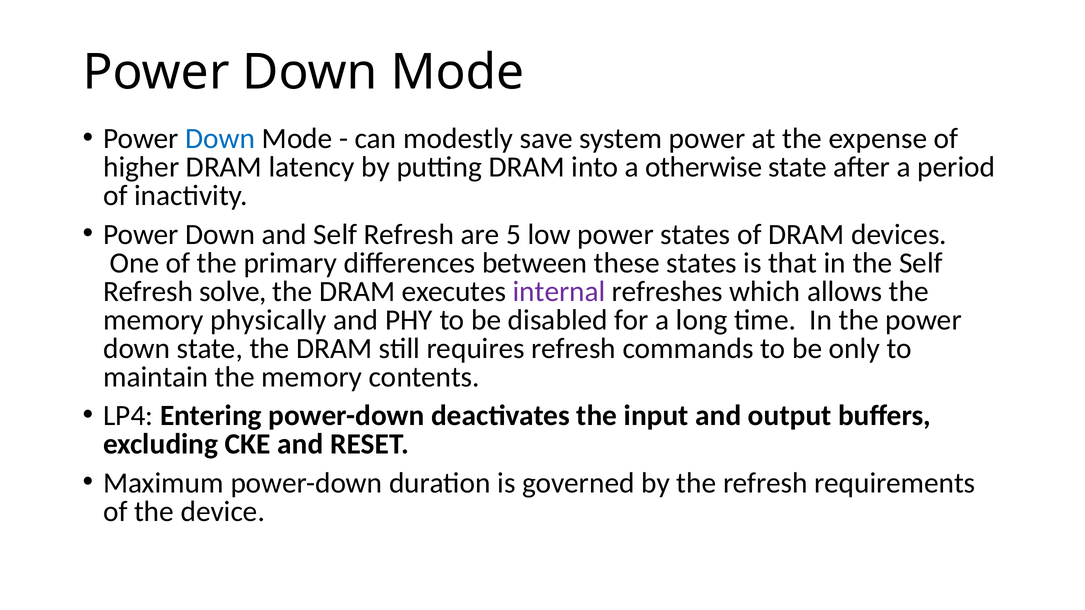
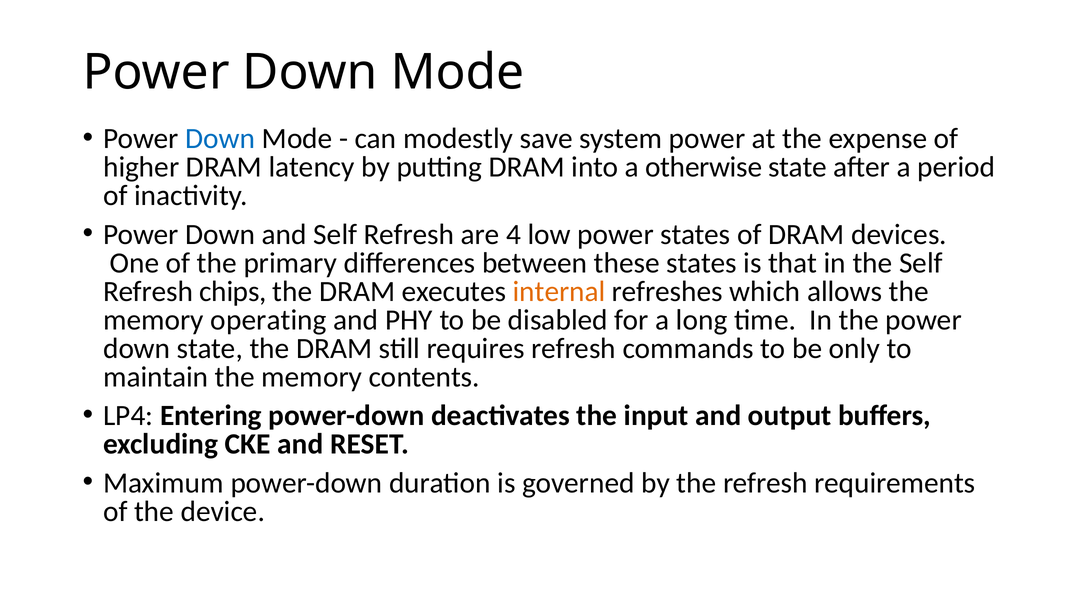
5: 5 -> 4 (513, 235)
solve: solve -> chips (233, 292)
internal colour: purple -> orange (559, 292)
physically: physically -> operating (269, 320)
